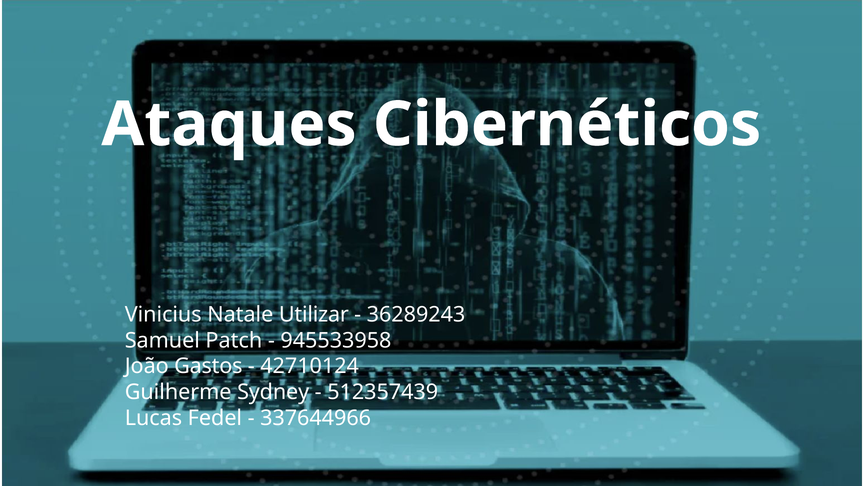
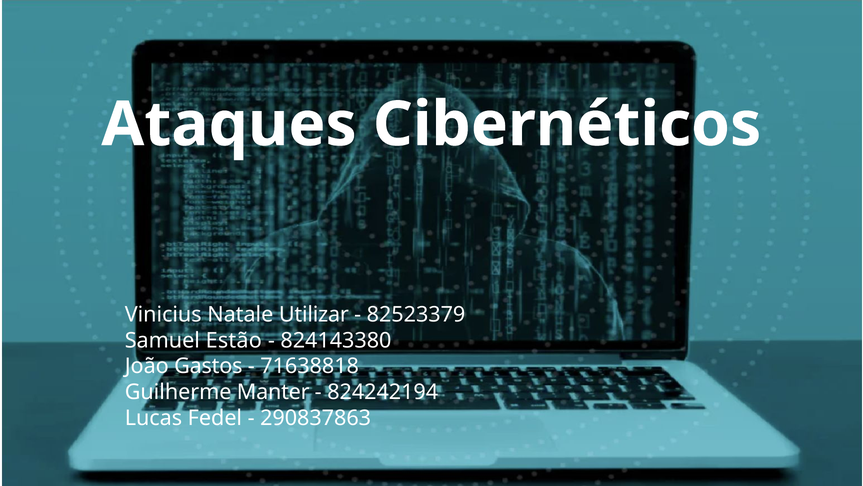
36289243: 36289243 -> 82523379 (416, 314)
Patch: Patch -> Estão (234, 340)
945533958: 945533958 -> 824143380 (336, 340)
42710124: 42710124 -> 71638818 (310, 366)
Sydney: Sydney -> Manter (273, 392)
512357439: 512357439 -> 824242194 (383, 392)
337644966: 337644966 -> 290837863 (316, 418)
